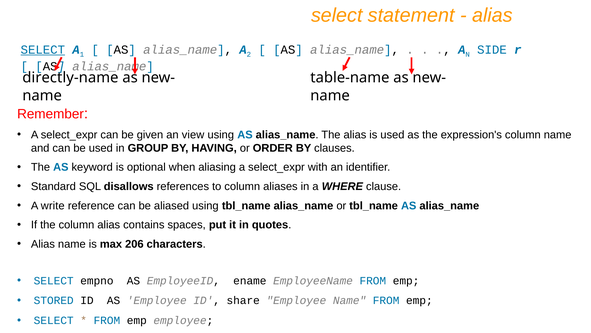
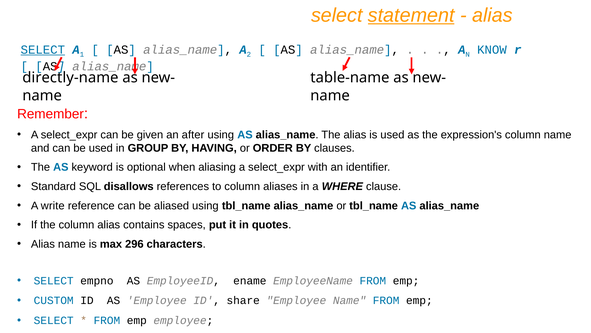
statement underline: none -> present (411, 15)
SIDE: SIDE -> KNOW (492, 50)
view: view -> after (193, 135)
206: 206 -> 296 (134, 244)
STORED: STORED -> CUSTOM (54, 300)
